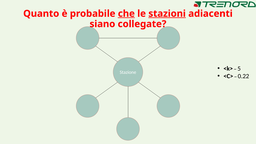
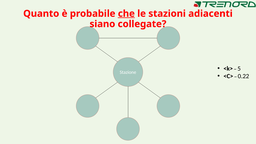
stazioni underline: present -> none (167, 14)
